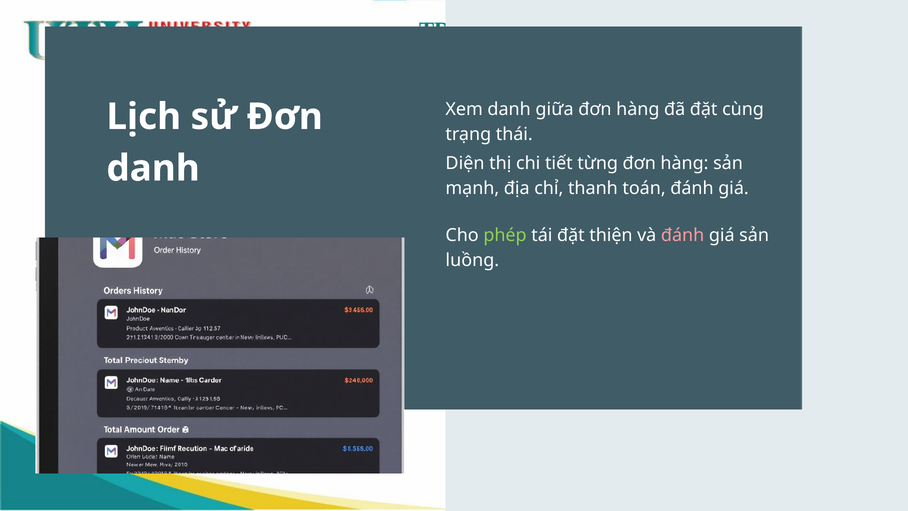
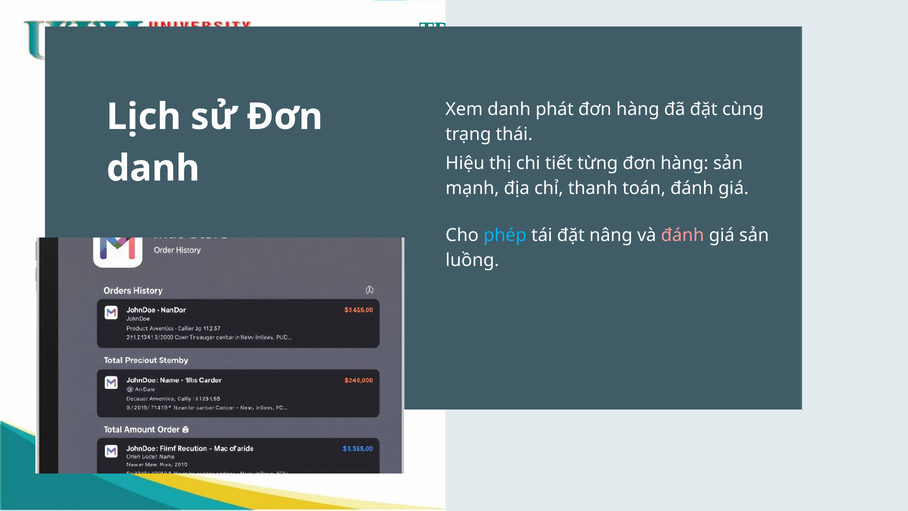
giữa: giữa -> phát (555, 109)
Diện: Diện -> Hiệu (465, 163)
phép colour: light green -> light blue (505, 235)
thiện: thiện -> nâng (611, 235)
